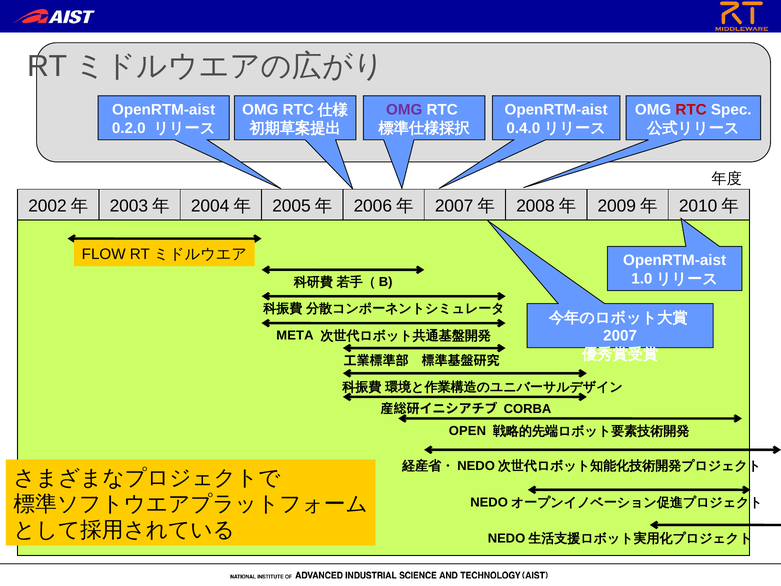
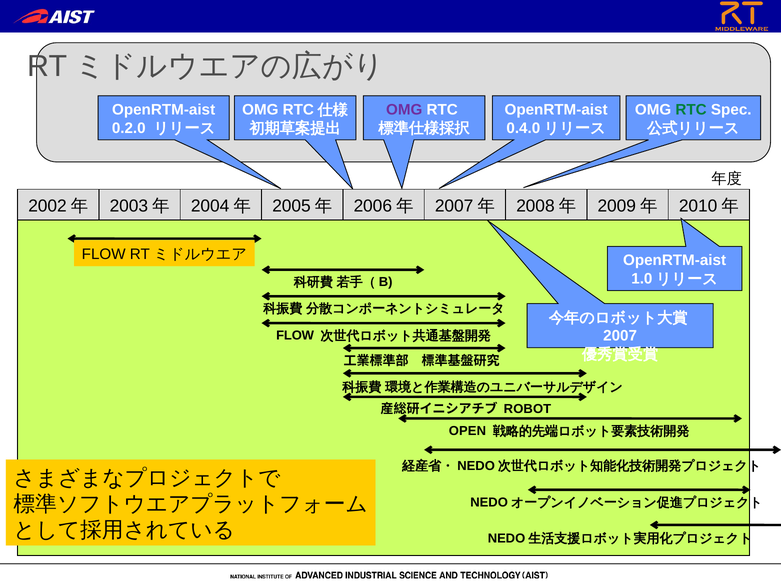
RTC colour: red -> green (691, 110)
META: META -> FLOW (295, 336)
CORBA: CORBA -> ROBOT (527, 409)
